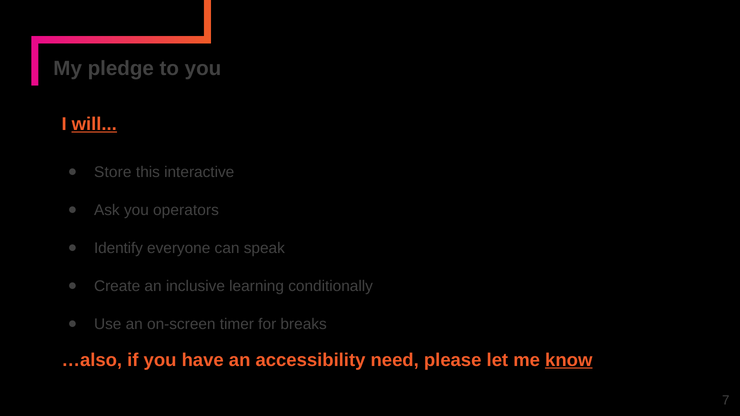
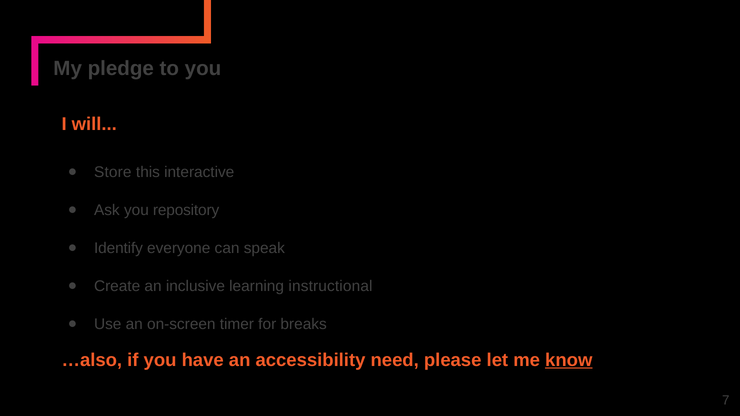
will underline: present -> none (94, 124)
operators: operators -> repository (186, 210)
conditionally: conditionally -> instructional (331, 286)
